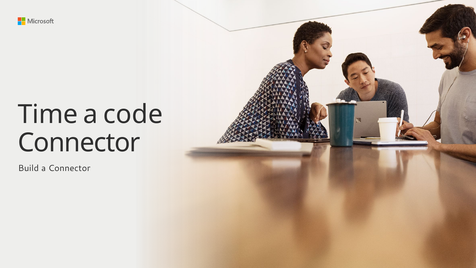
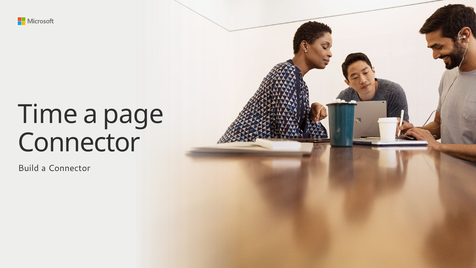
code: code -> page (133, 114)
